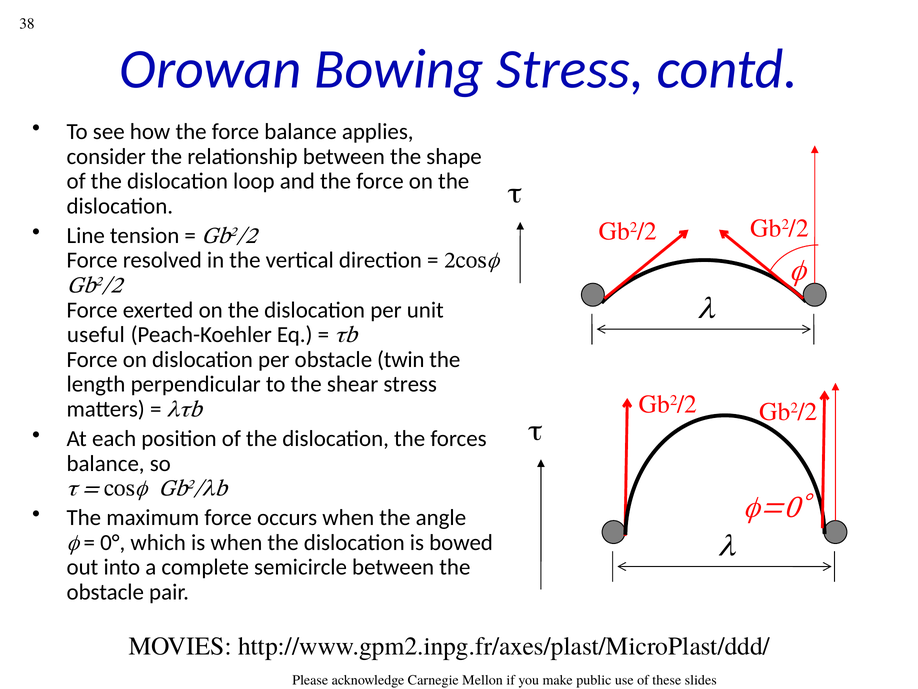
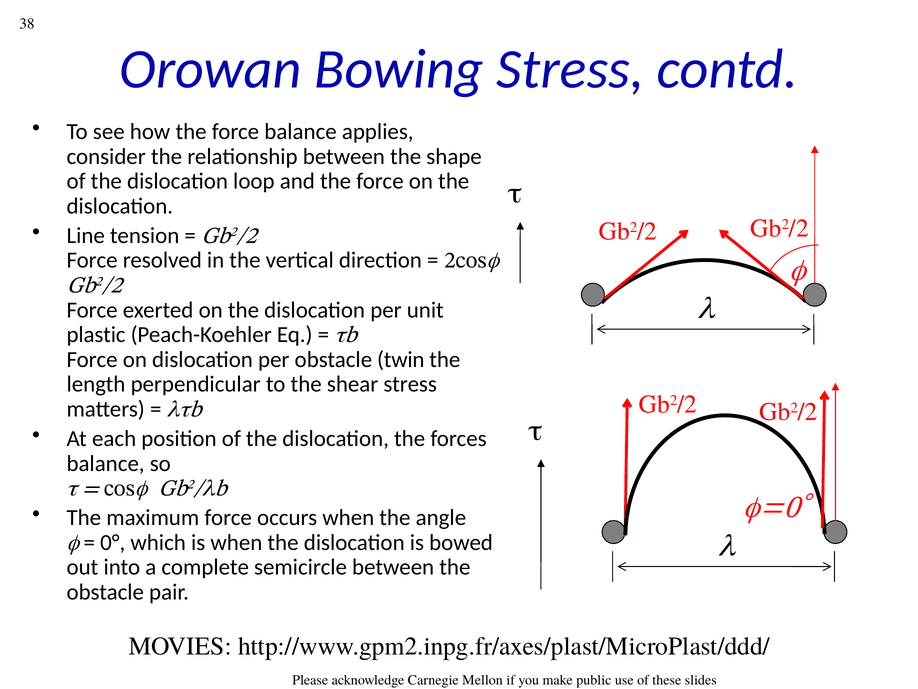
useful: useful -> plastic (96, 335)
